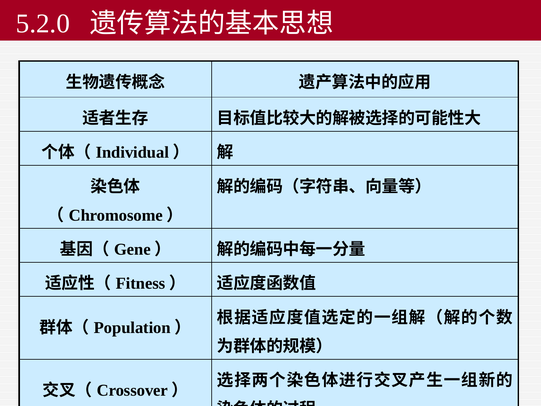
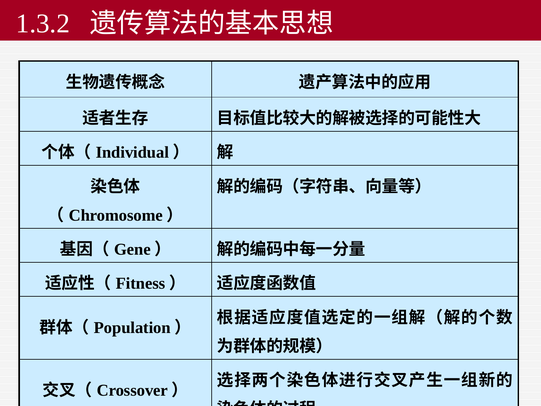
5.2.0: 5.2.0 -> 1.3.2 (43, 24)
